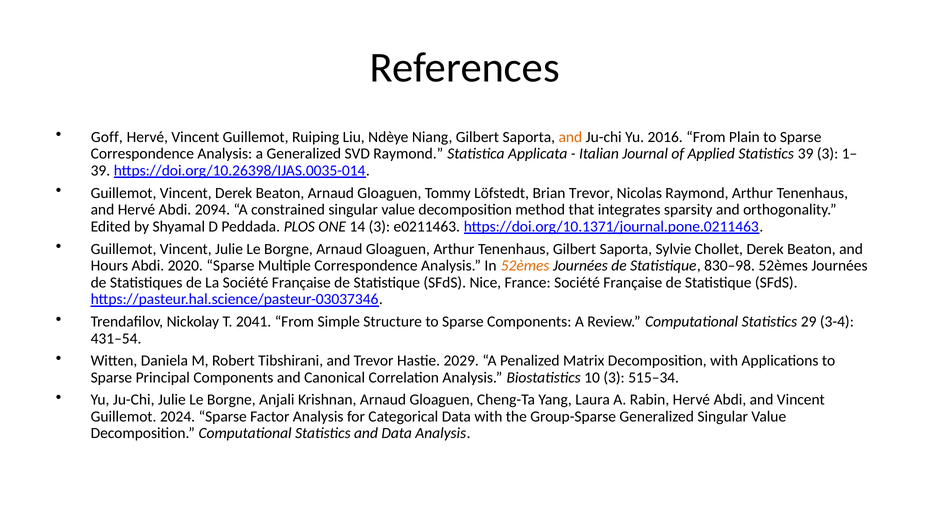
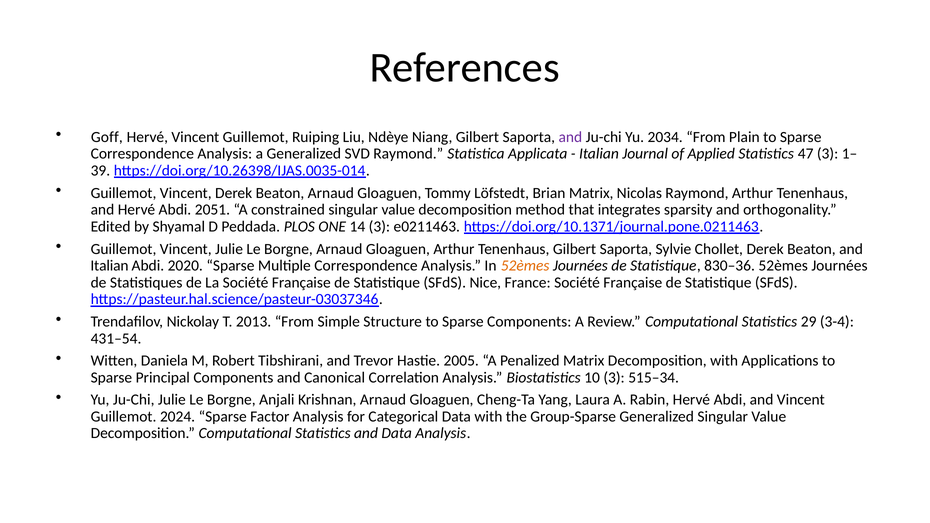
and colour: orange -> purple (570, 137)
2016: 2016 -> 2034 (665, 137)
Statistics 39: 39 -> 47 (806, 154)
Brian Trevor: Trevor -> Matrix (591, 193)
2094: 2094 -> 2051 (212, 210)
Hours: Hours -> Italian (109, 266)
830–98: 830–98 -> 830–36 (730, 266)
2041: 2041 -> 2013 (254, 322)
2029: 2029 -> 2005 (461, 361)
